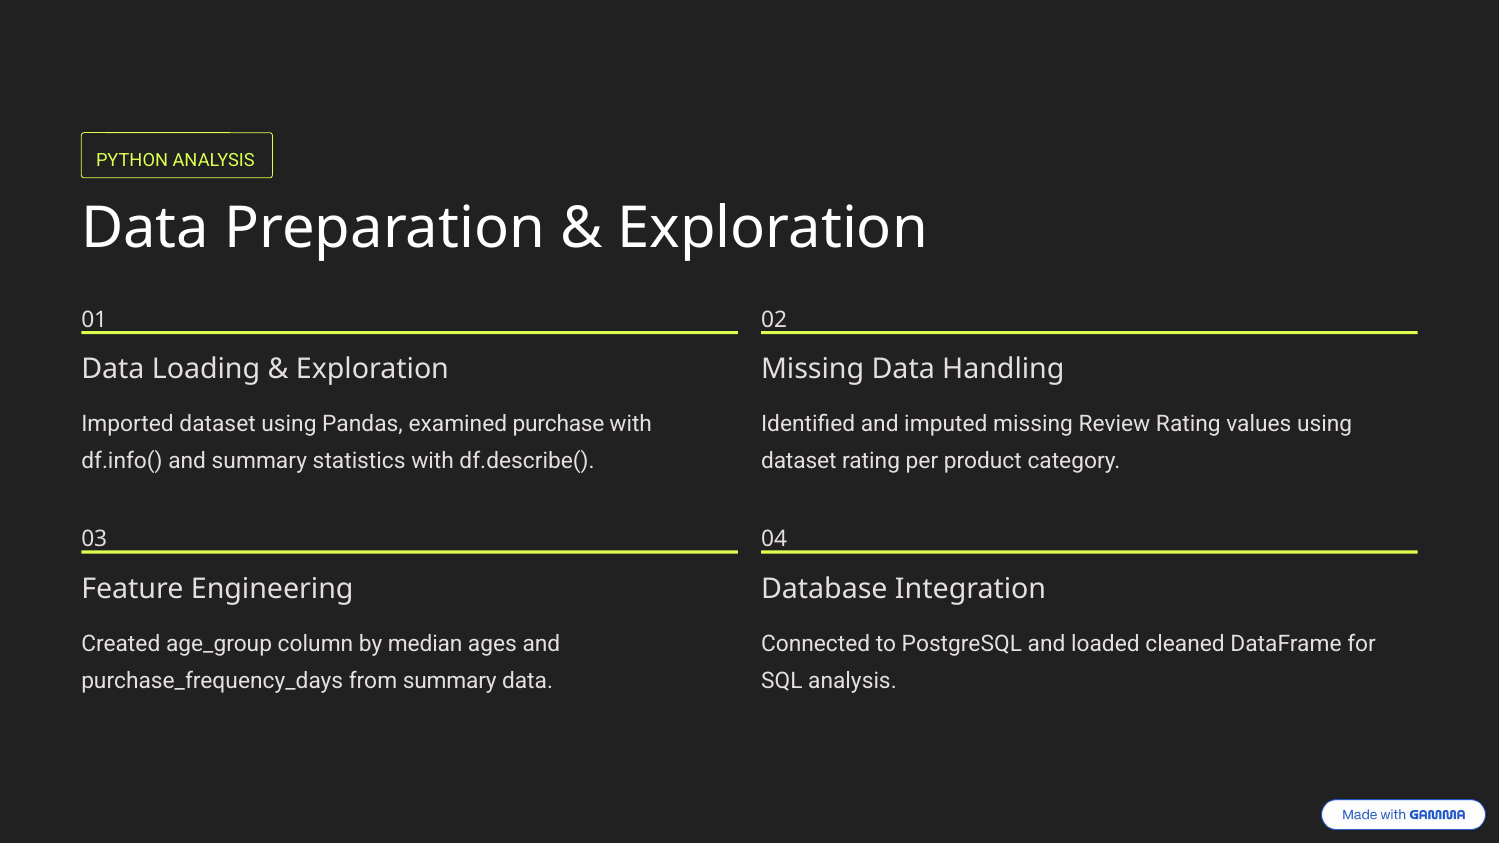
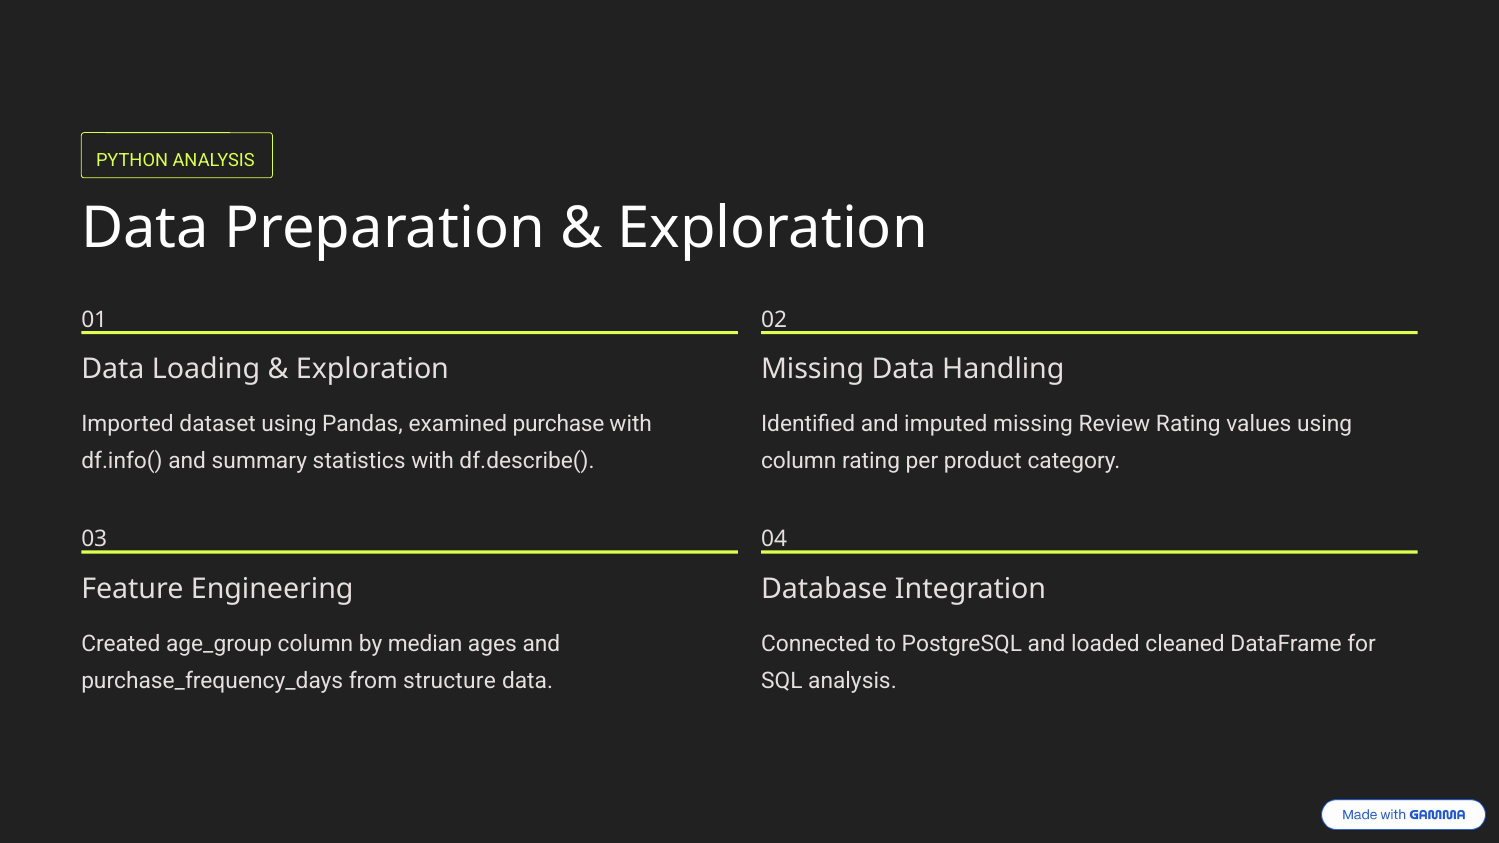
dataset: dataset -> column (799, 461)
from summary: summary -> structure (449, 681)
